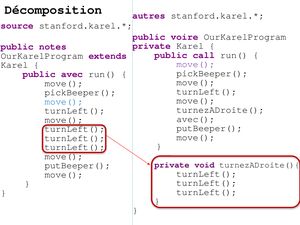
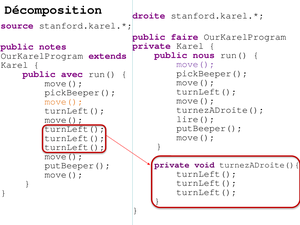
autres: autres -> droite (149, 16)
voire: voire -> faire (185, 37)
call: call -> nous (204, 55)
move( colour: blue -> orange (64, 101)
avec(: avec( -> lire( (196, 119)
